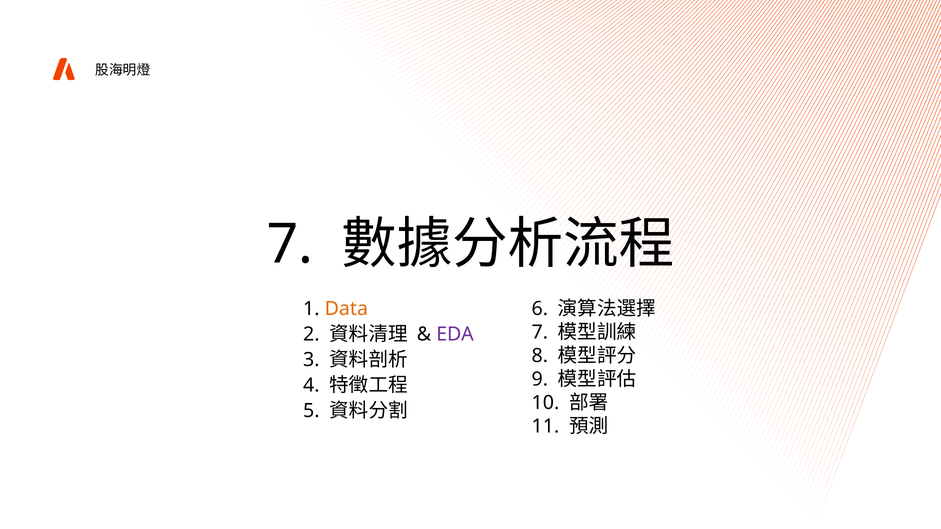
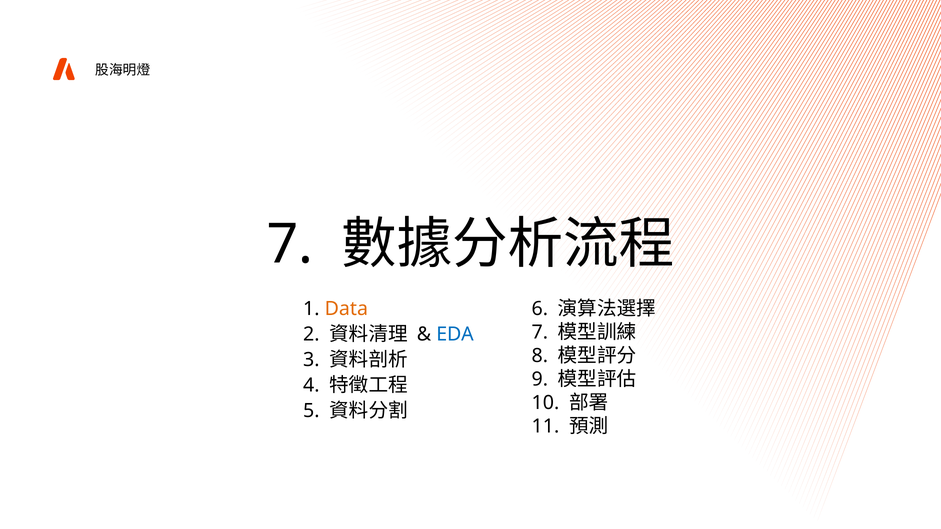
EDA colour: purple -> blue (455, 334)
